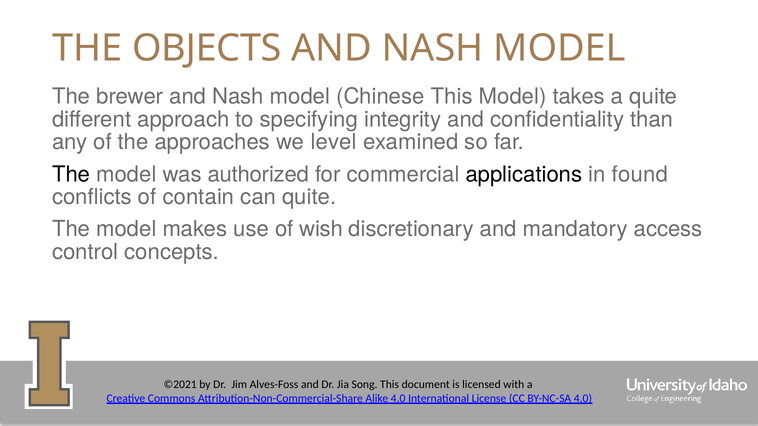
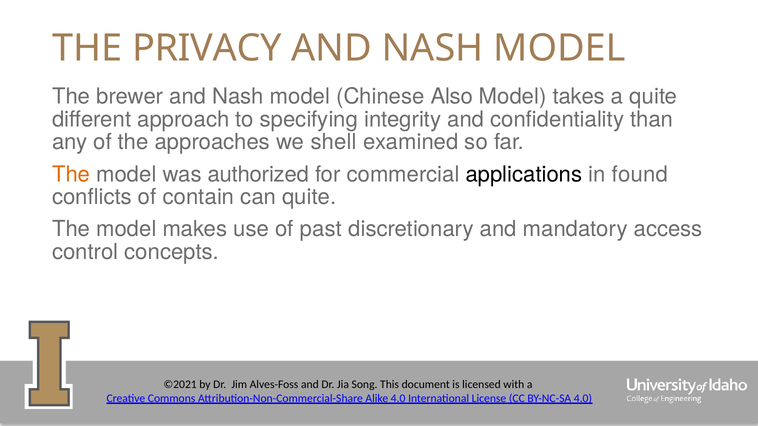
OBJECTS: OBJECTS -> PRIVACY (207, 48)
Chinese This: This -> Also (452, 97)
level: level -> shell (334, 142)
The colour: black -> orange (71, 174)
wish: wish -> past (321, 229)
